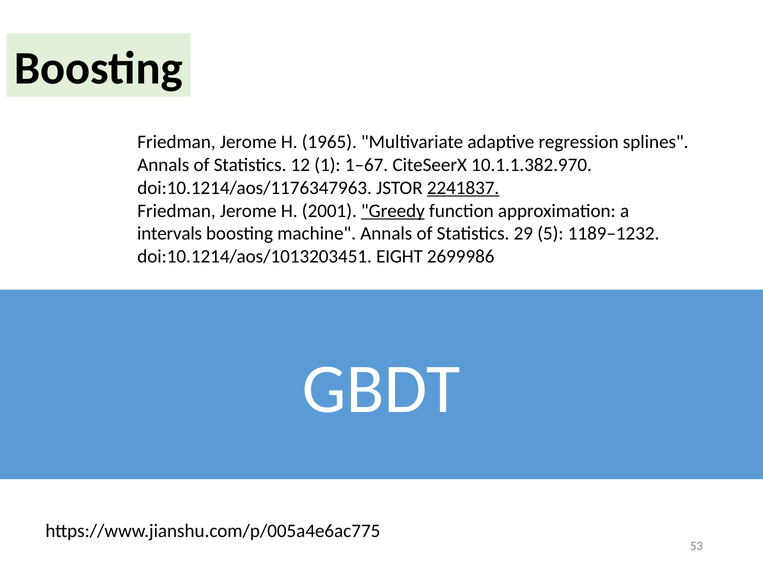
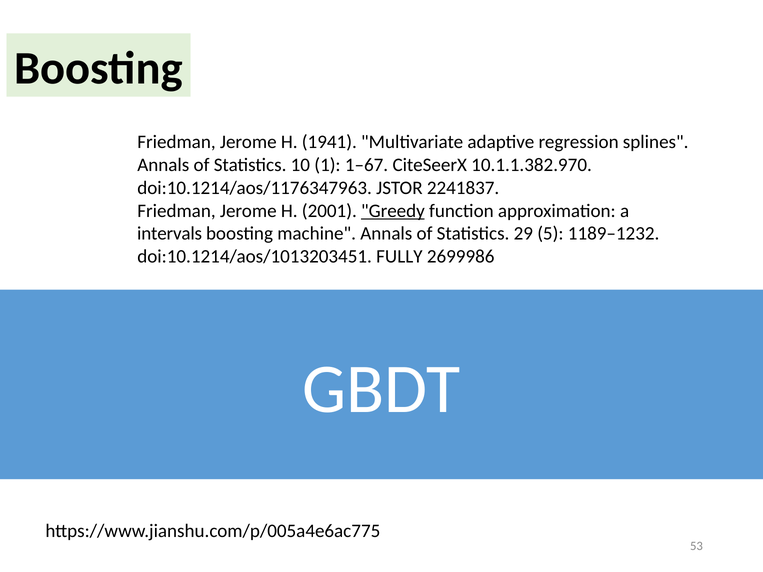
1965: 1965 -> 1941 (329, 142)
12: 12 -> 10 (300, 165)
2241837 underline: present -> none (463, 188)
EIGHT: EIGHT -> FULLY (399, 257)
